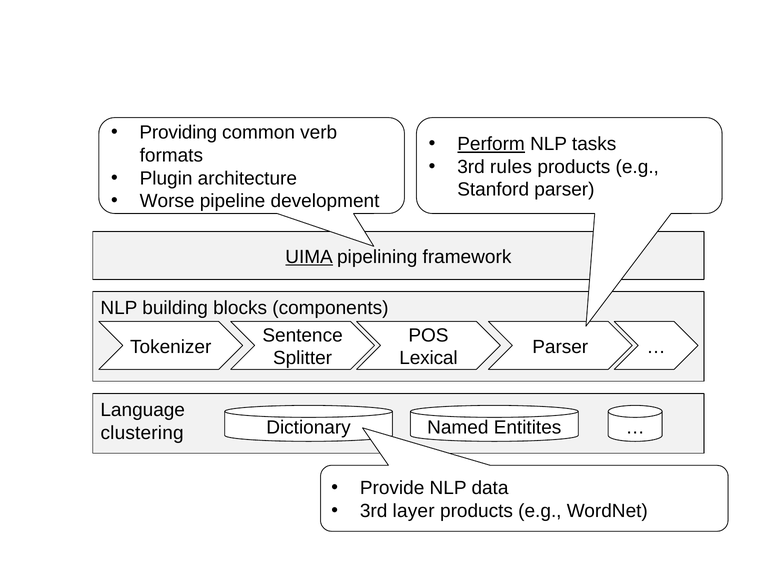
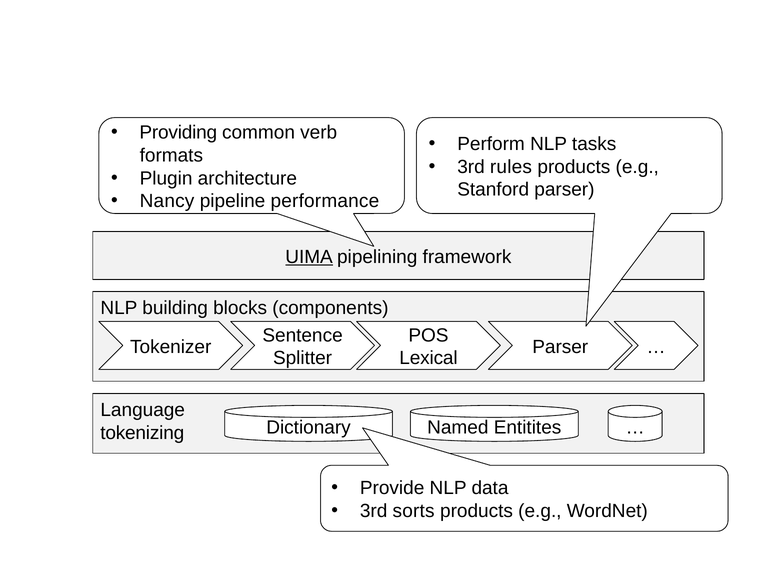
Perform underline: present -> none (491, 144)
Worse: Worse -> Nancy (167, 201)
development: development -> performance (325, 201)
clustering: clustering -> tokenizing (142, 433)
layer: layer -> sorts (414, 511)
